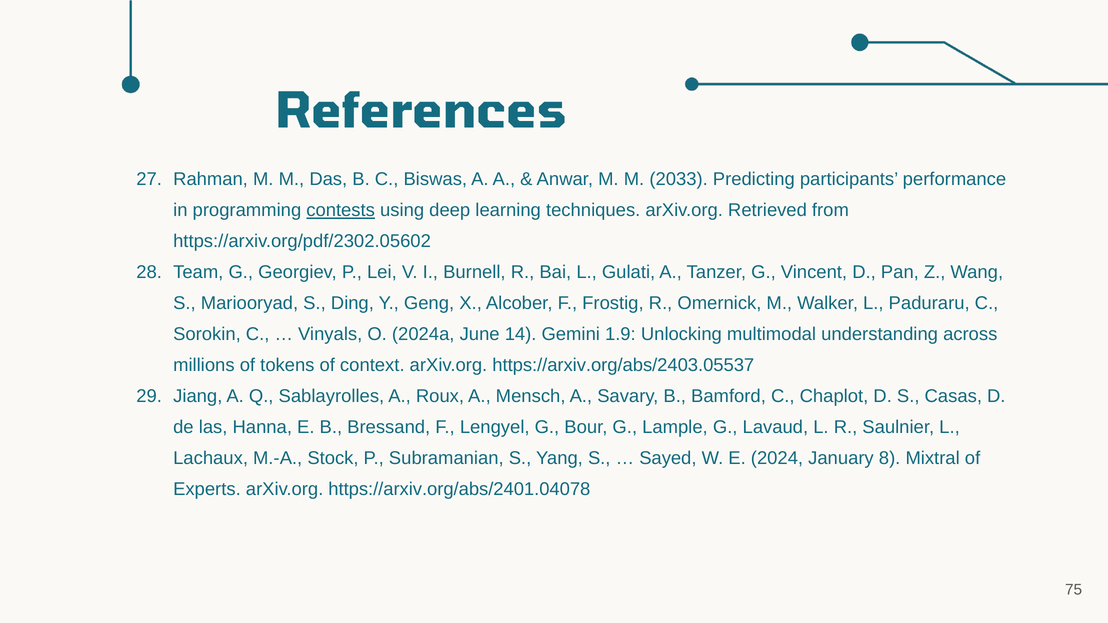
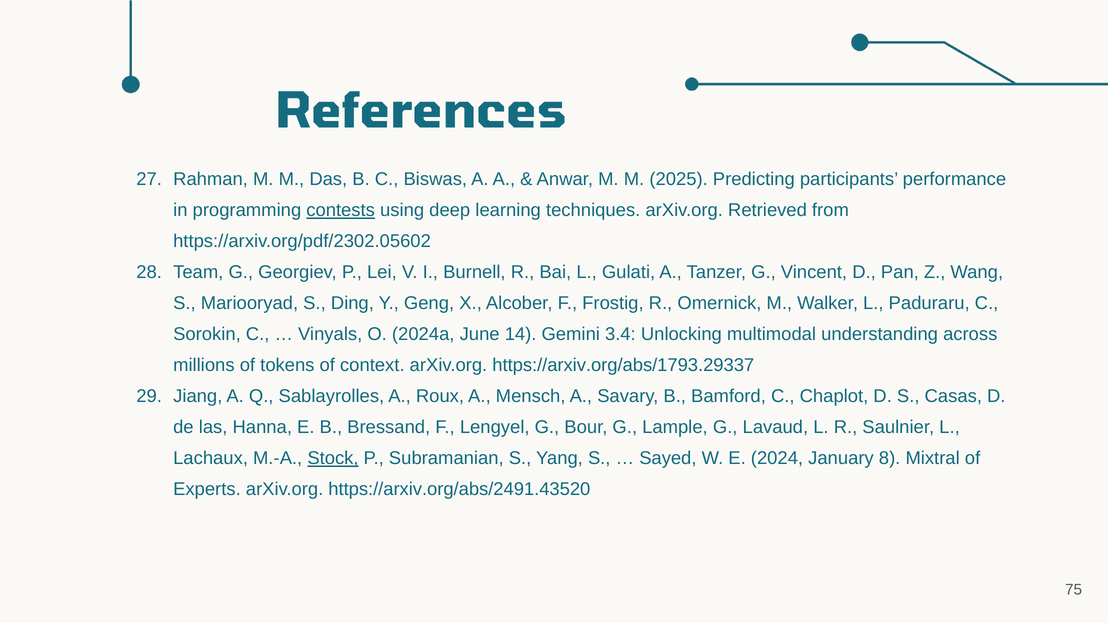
2033: 2033 -> 2025 (679, 179)
1.9: 1.9 -> 3.4 (620, 335)
https://arxiv.org/abs/2403.05537: https://arxiv.org/abs/2403.05537 -> https://arxiv.org/abs/1793.29337 (623, 366)
Stock underline: none -> present (333, 459)
https://arxiv.org/abs/2401.04078: https://arxiv.org/abs/2401.04078 -> https://arxiv.org/abs/2491.43520 (459, 490)
